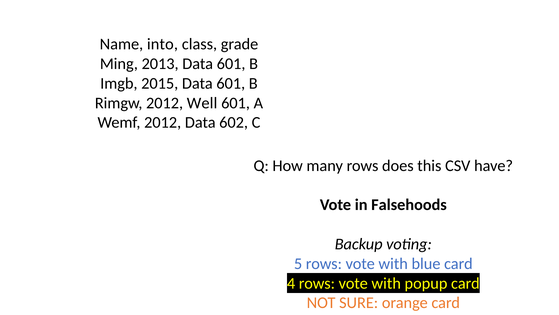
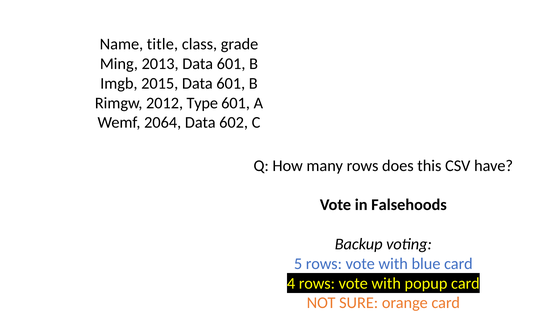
into: into -> title (162, 44)
Well: Well -> Type (202, 103)
Wemf 2012: 2012 -> 2064 (163, 122)
